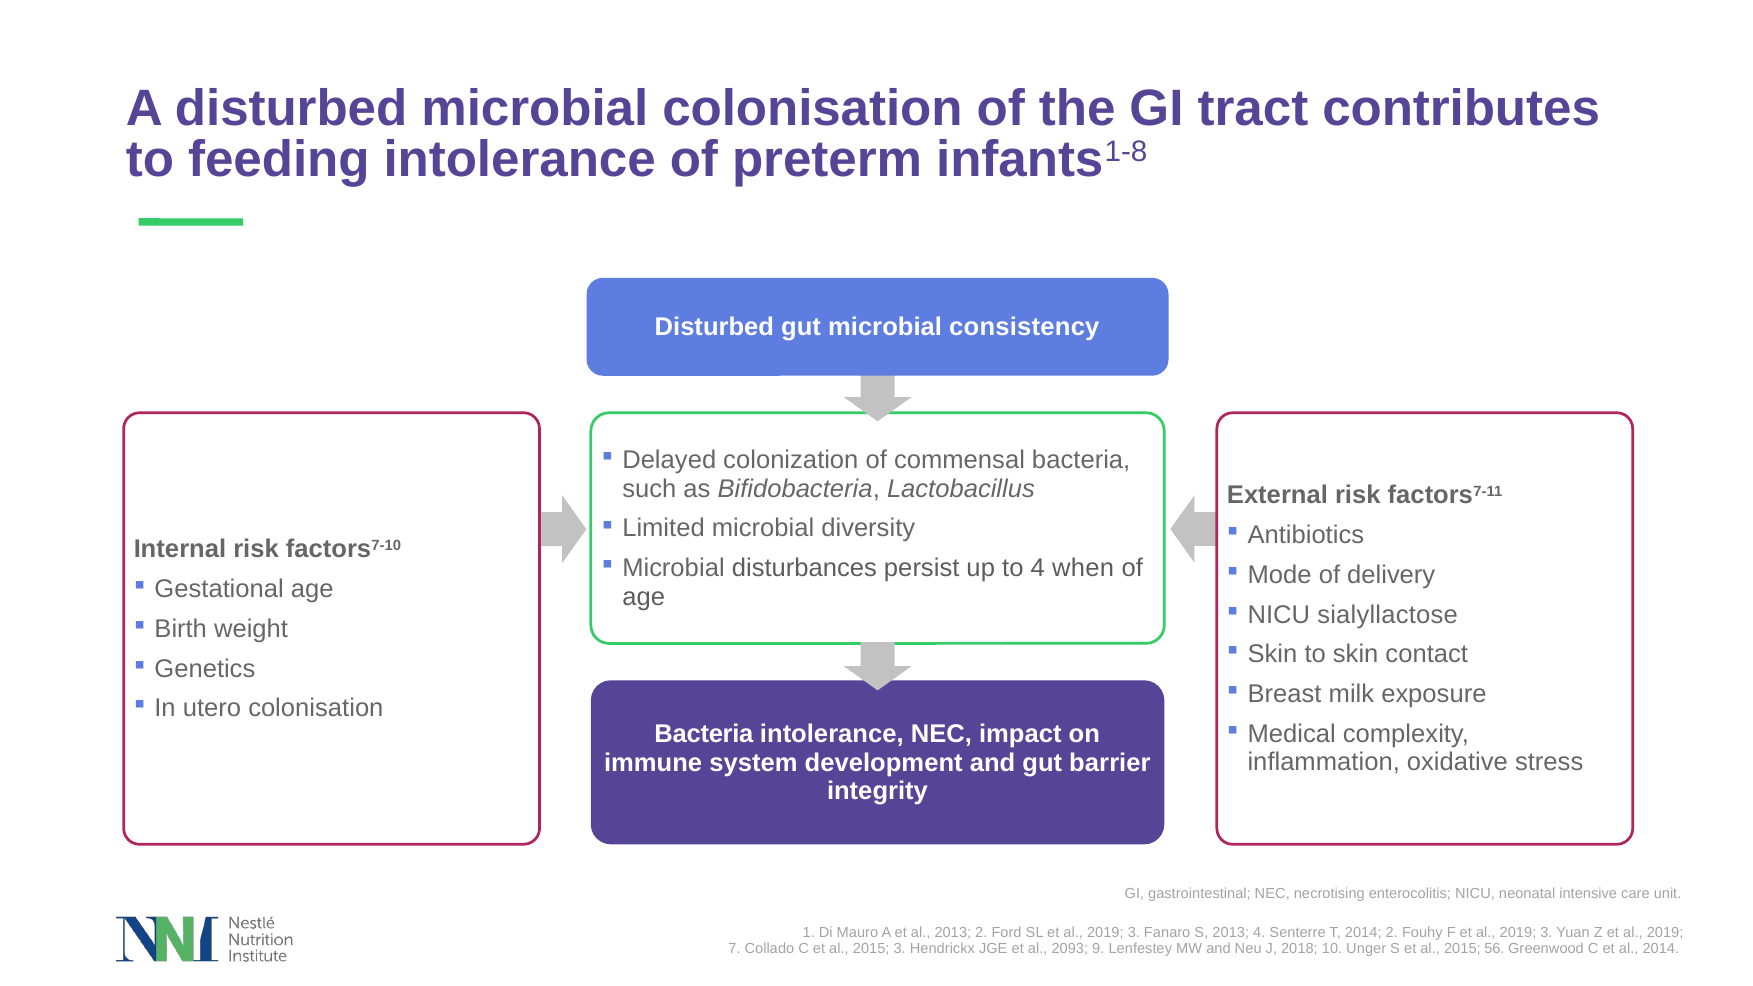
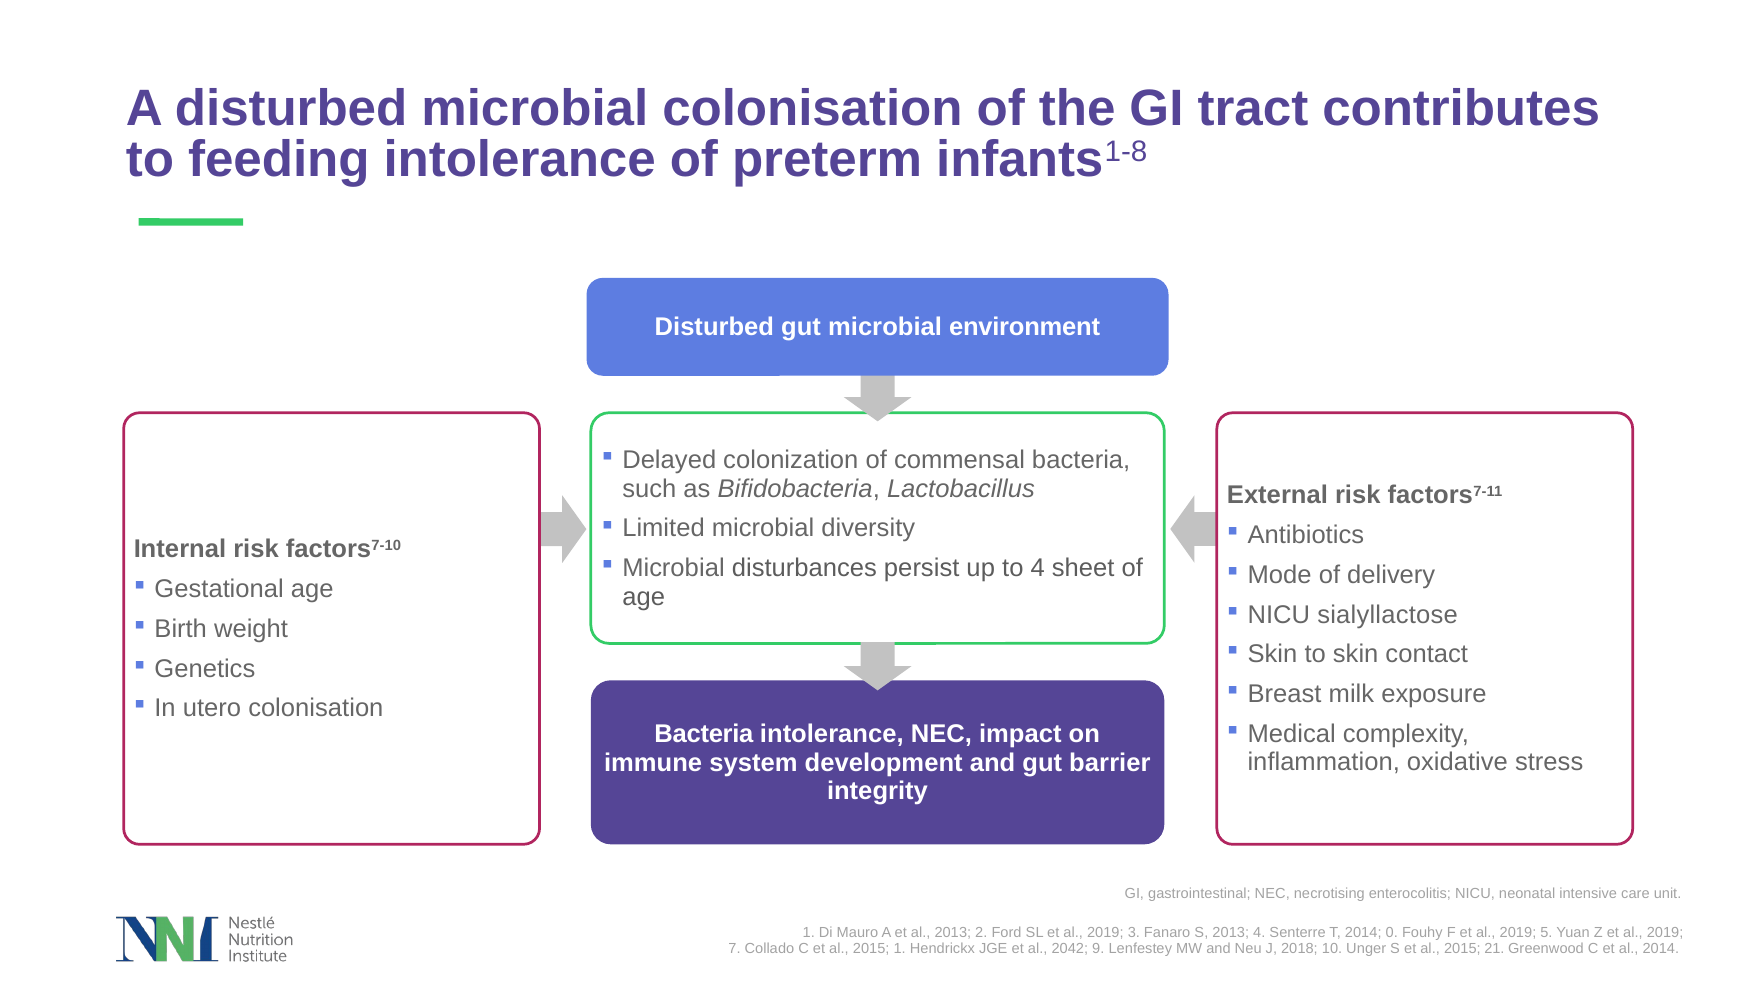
consistency: consistency -> environment (1025, 327)
when: when -> sheet (1083, 568)
2014 2: 2 -> 0 (1392, 932)
3: 3 -> 5 (1546, 932)
2015 3: 3 -> 1 (900, 949)
2093: 2093 -> 2042 (1070, 949)
56: 56 -> 21 (1494, 949)
